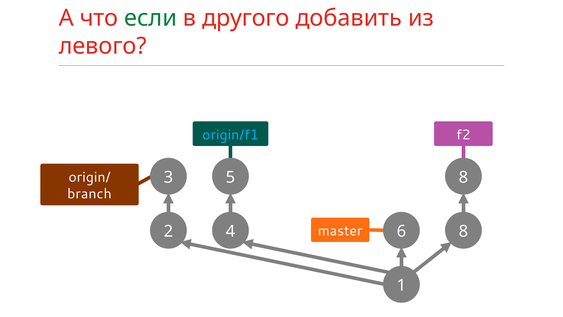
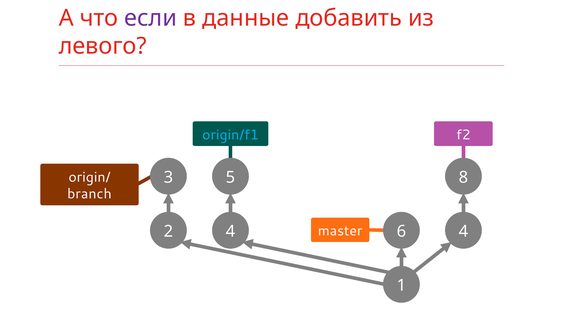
если colour: green -> purple (151, 18)
другого: другого -> данные (246, 18)
master 8: 8 -> 4 (463, 231)
